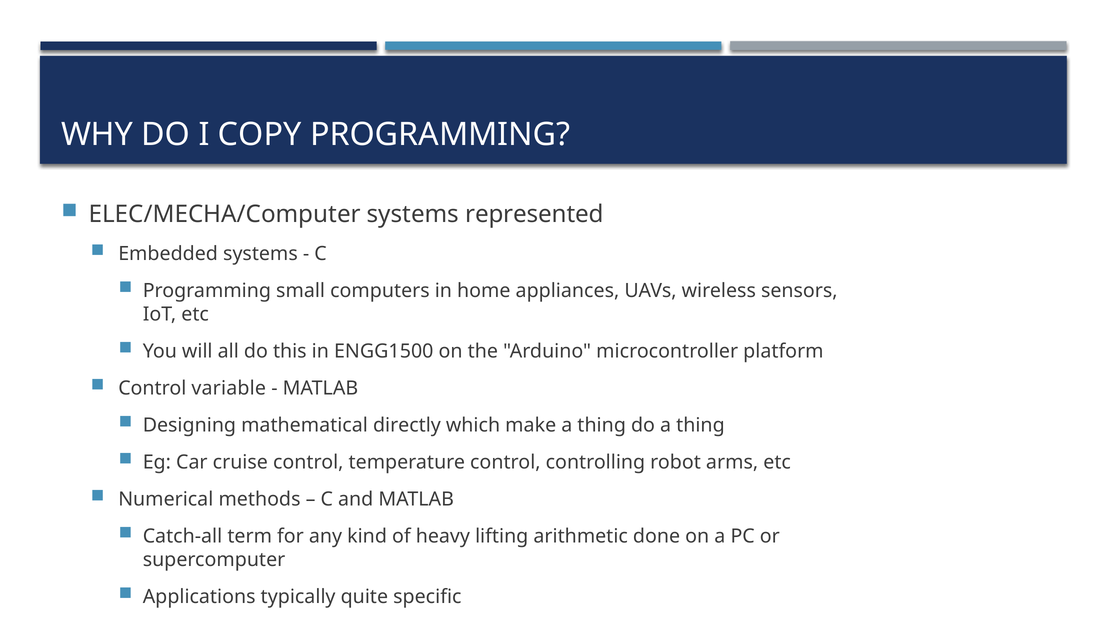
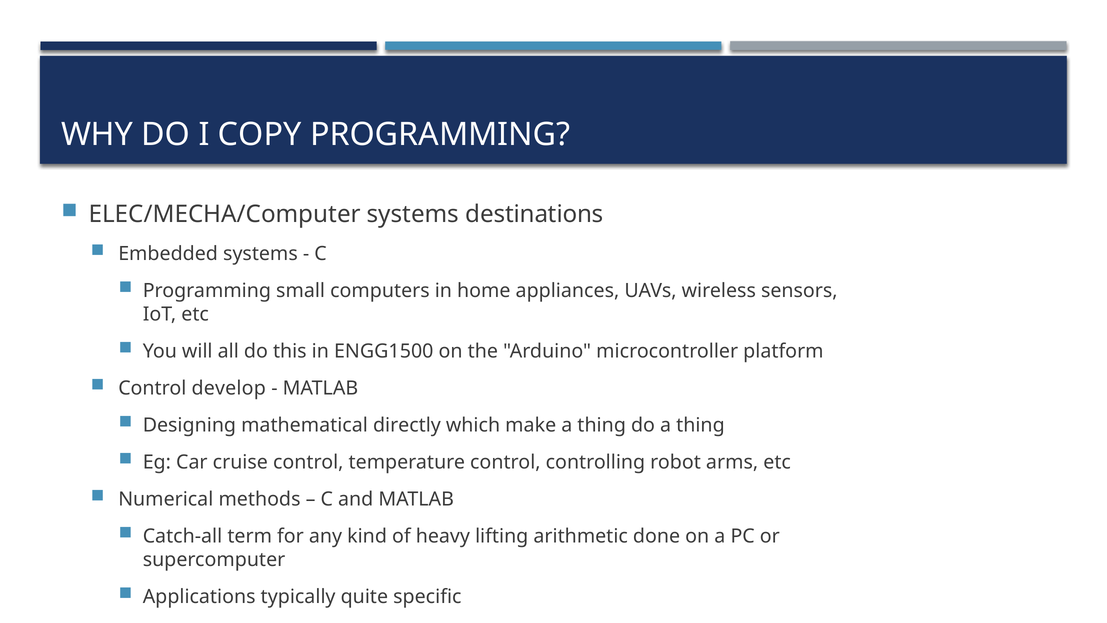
represented: represented -> destinations (534, 214)
variable: variable -> develop (229, 388)
